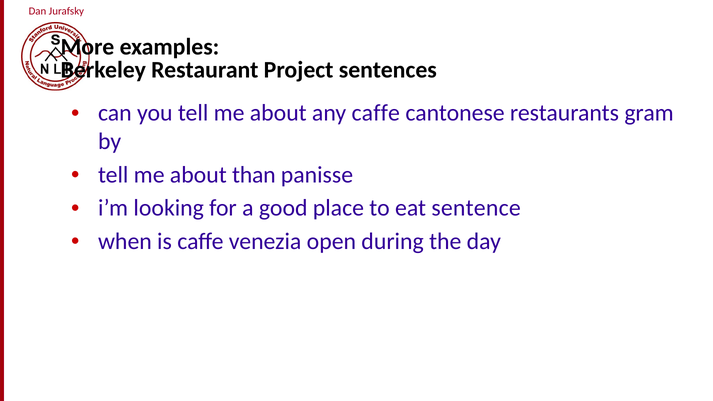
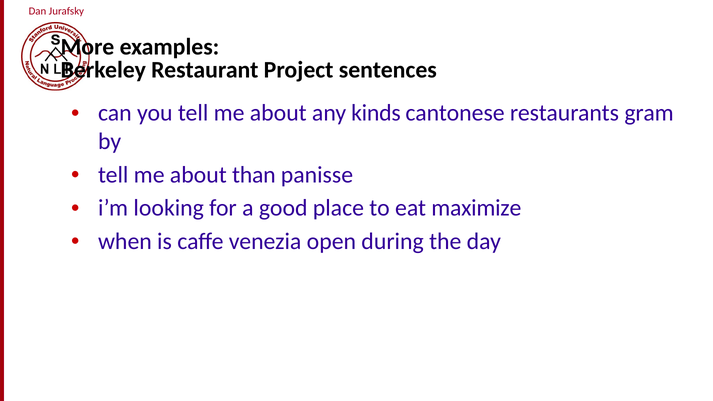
any caffe: caffe -> kinds (376, 113)
sentence: sentence -> maximize (476, 208)
